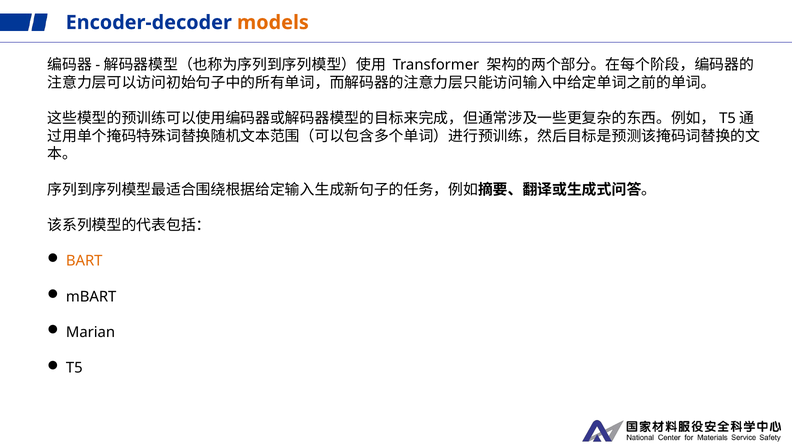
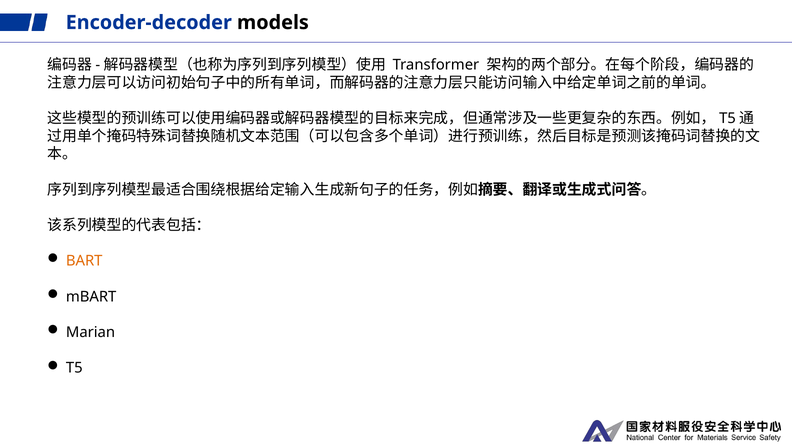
models colour: orange -> black (273, 23)
